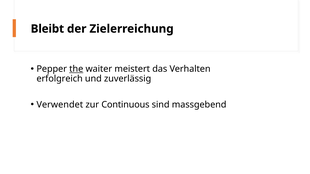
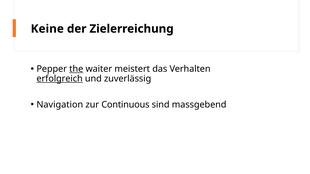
Bleibt: Bleibt -> Keine (47, 29)
erfolgreich underline: none -> present (60, 79)
Verwendet: Verwendet -> Navigation (60, 105)
